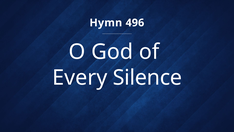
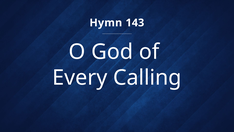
496: 496 -> 143 (135, 23)
Silence: Silence -> Calling (147, 77)
